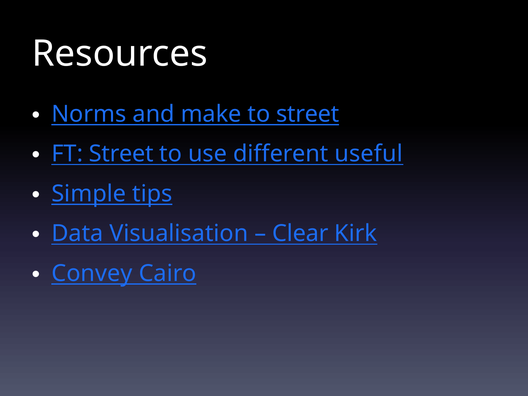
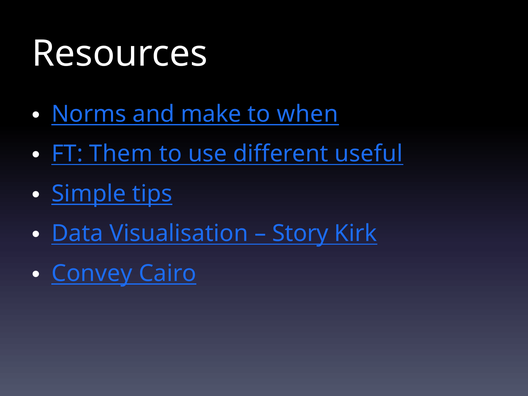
to street: street -> when (307, 114)
FT Street: Street -> Them (121, 154)
Clear: Clear -> Story (300, 233)
